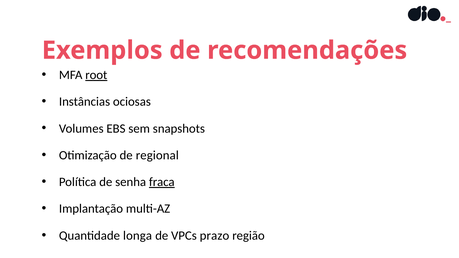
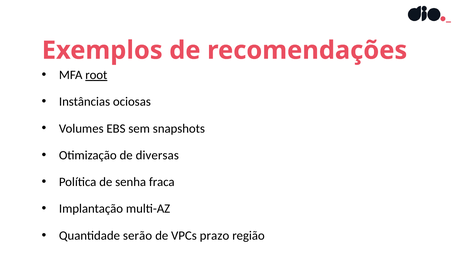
regional: regional -> diversas (157, 155)
fraca underline: present -> none (162, 182)
longa: longa -> serão (138, 236)
